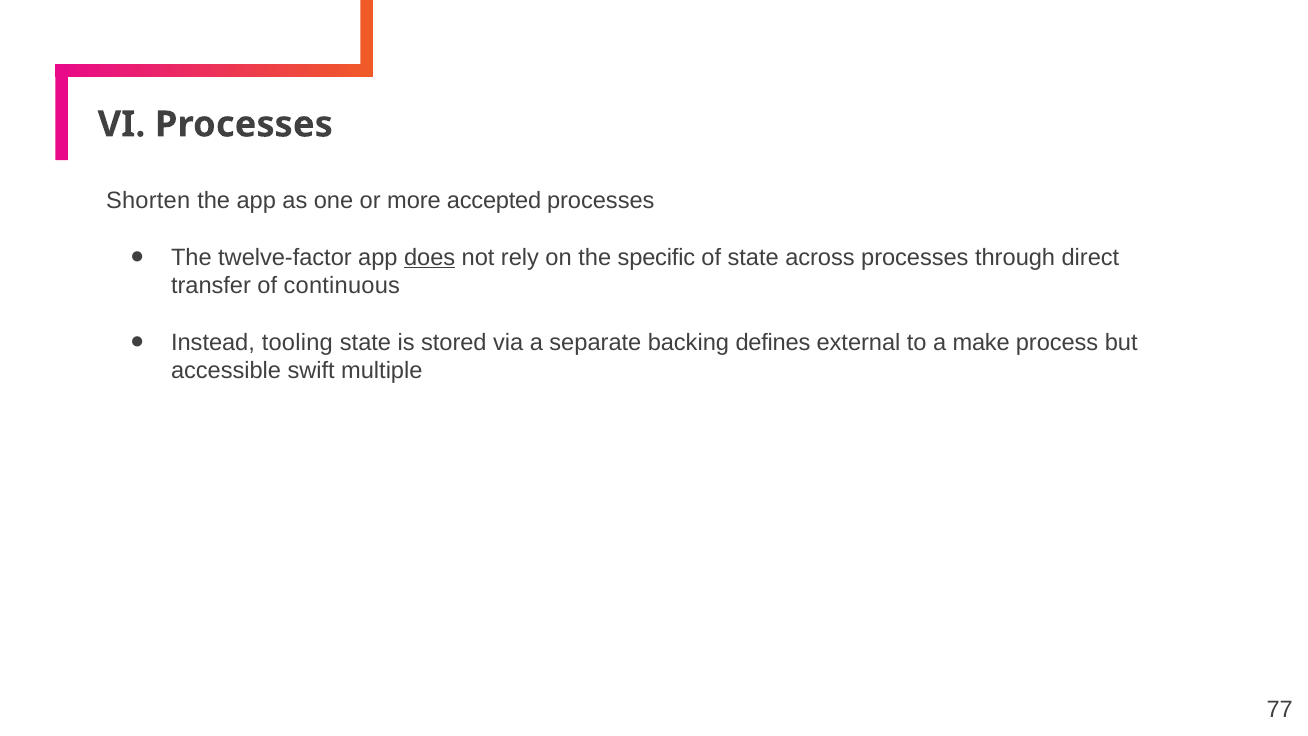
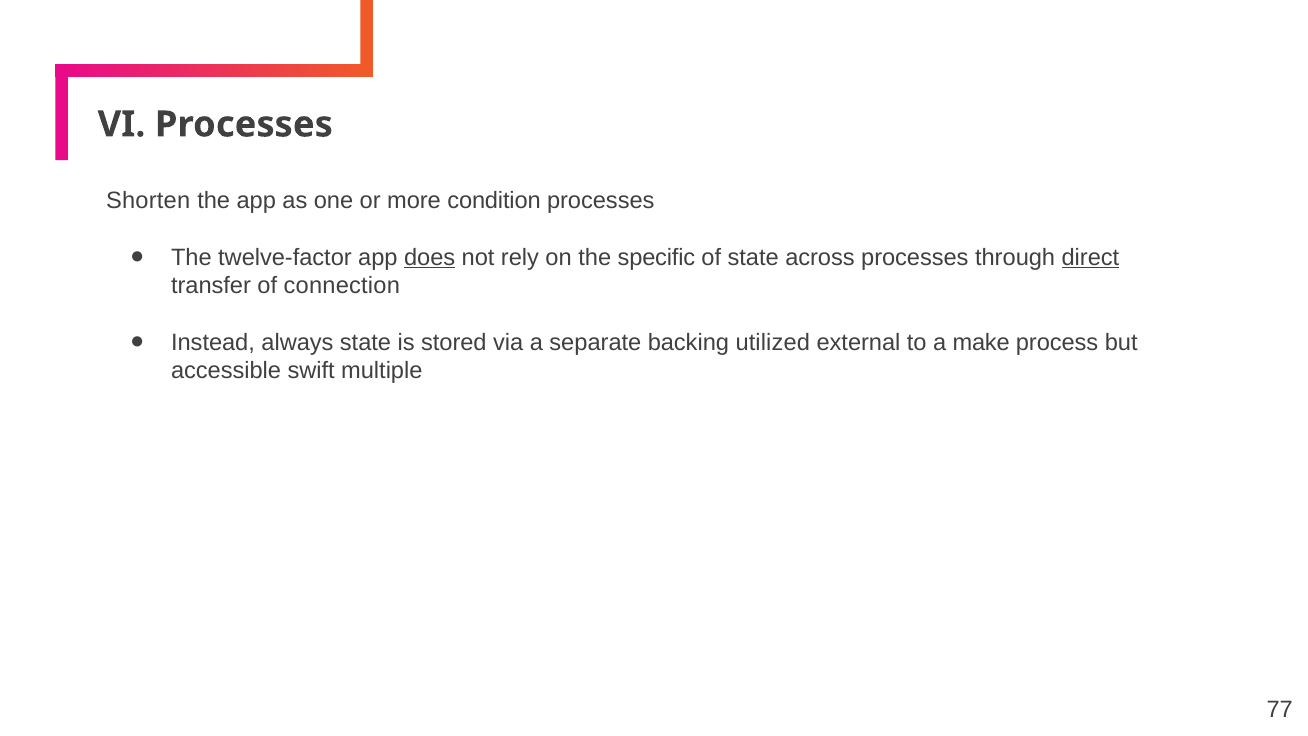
accepted: accepted -> condition (494, 201)
direct underline: none -> present (1090, 257)
continuous: continuous -> connection (342, 286)
tooling: tooling -> always (297, 342)
defines: defines -> utilized (773, 342)
